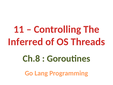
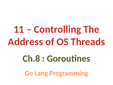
Inferred: Inferred -> Address (25, 42)
